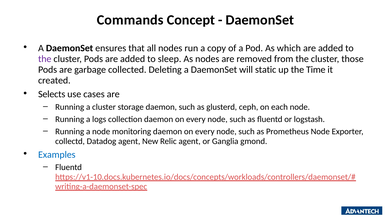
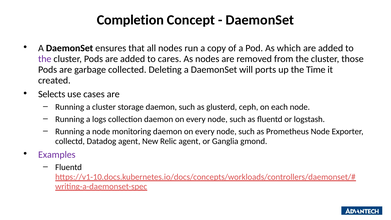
Commands: Commands -> Completion (130, 20)
sleep: sleep -> cares (170, 59)
static: static -> ports (266, 70)
Examples colour: blue -> purple (57, 154)
